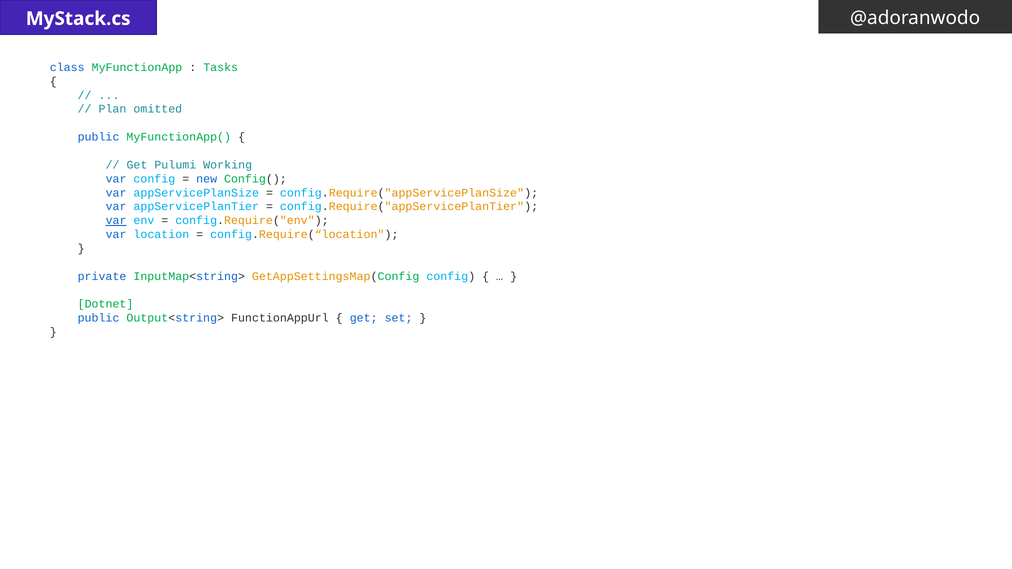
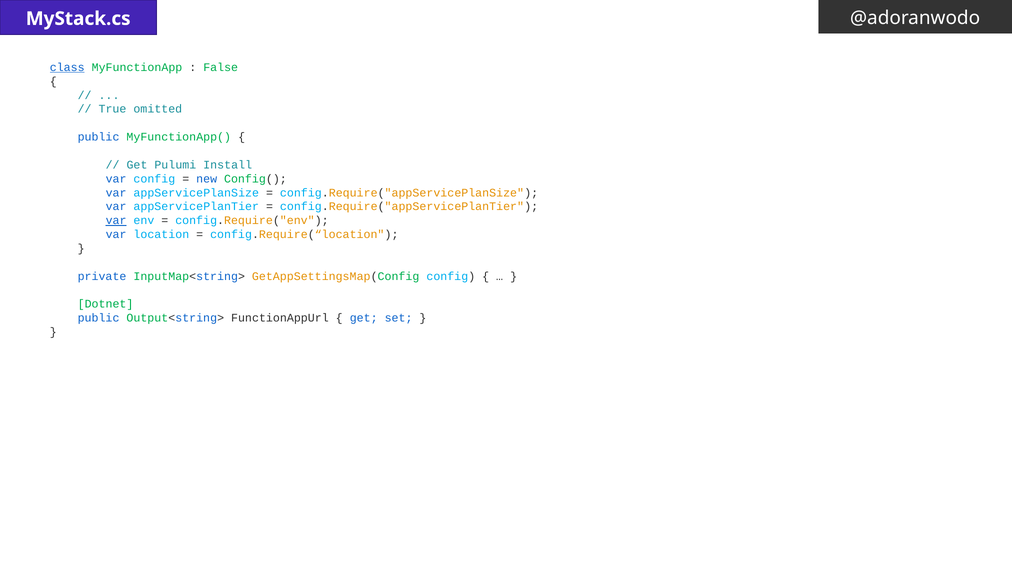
class underline: none -> present (67, 67)
Tasks: Tasks -> False (221, 67)
Plan: Plan -> True (112, 109)
Working: Working -> Install (228, 165)
